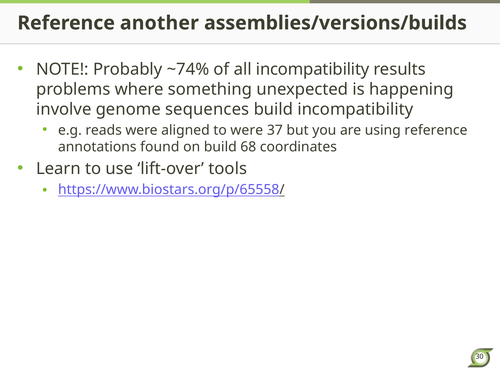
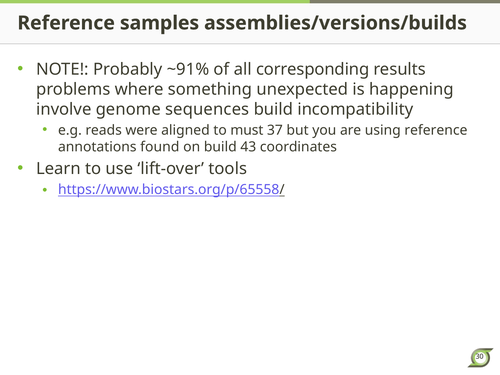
another: another -> samples (160, 23)
~74%: ~74% -> ~91% (188, 69)
all incompatibility: incompatibility -> corresponding (313, 69)
to were: were -> must (247, 130)
68: 68 -> 43 (248, 147)
